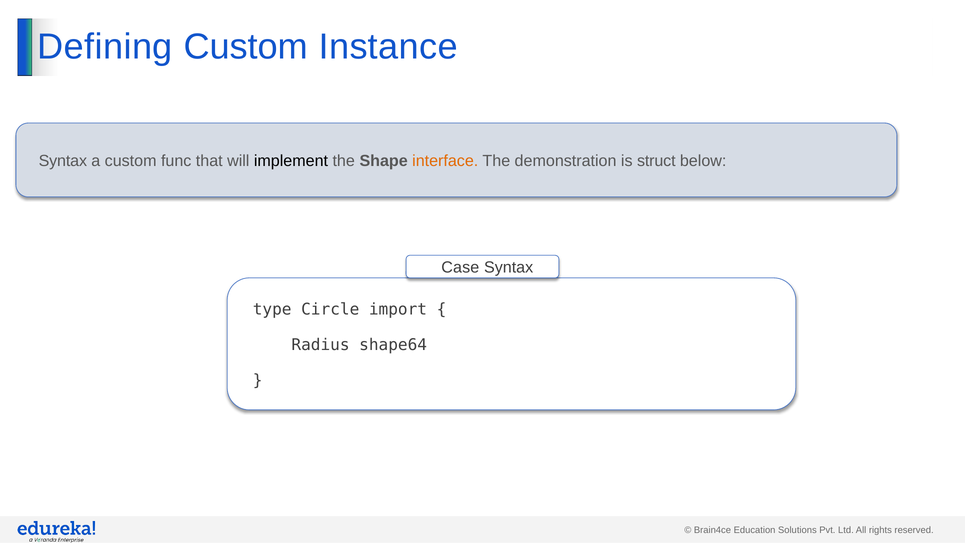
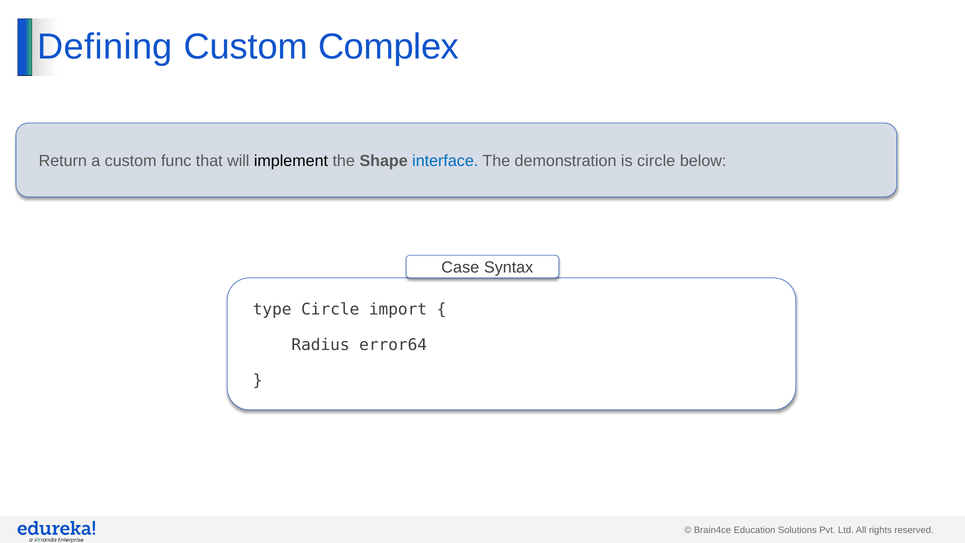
Instance: Instance -> Complex (389, 47)
Syntax: Syntax -> Return (63, 161)
interface colour: orange -> blue (445, 161)
is struct: struct -> circle (656, 161)
shape64: shape64 -> error64 (393, 345)
